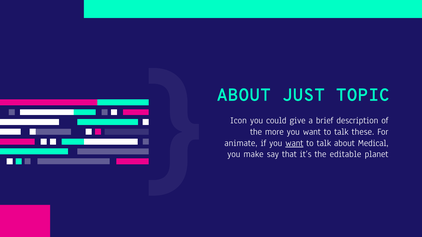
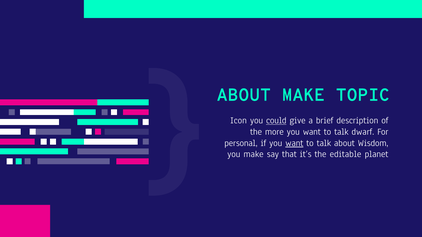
ABOUT JUST: JUST -> MAKE (303, 95)
could underline: none -> present (276, 121)
these: these -> dwarf (363, 132)
animate: animate -> personal (241, 143)
Medical: Medical -> Wisdom (373, 143)
